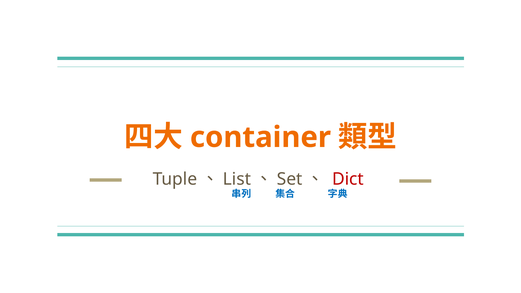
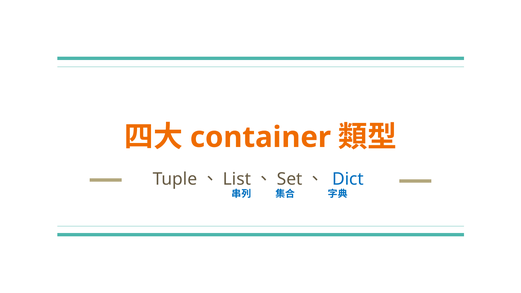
Dict colour: red -> blue (348, 179)
